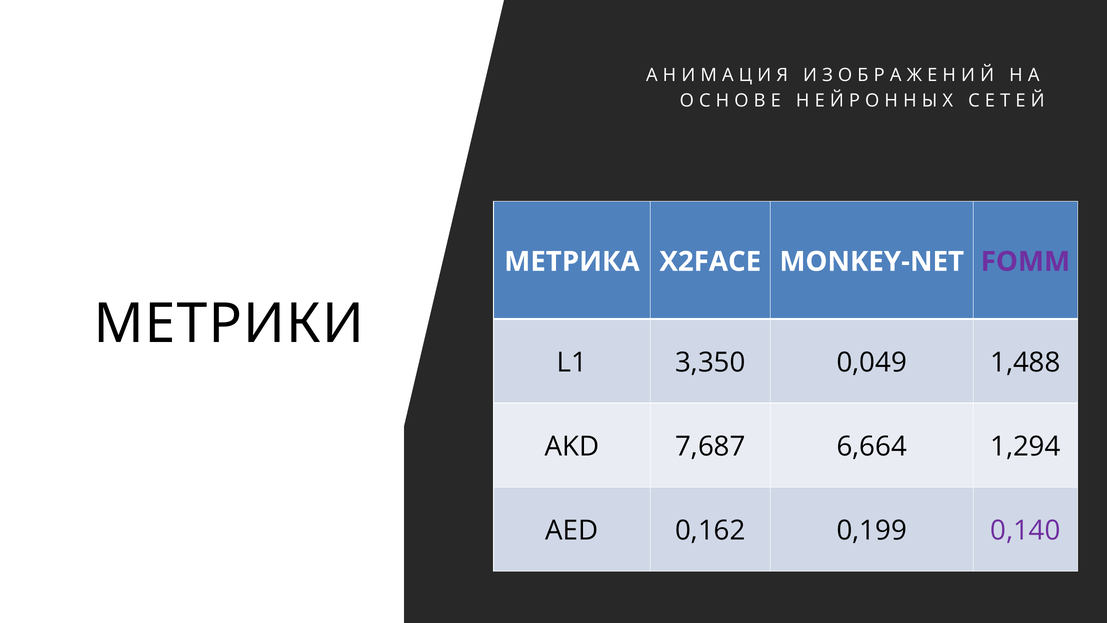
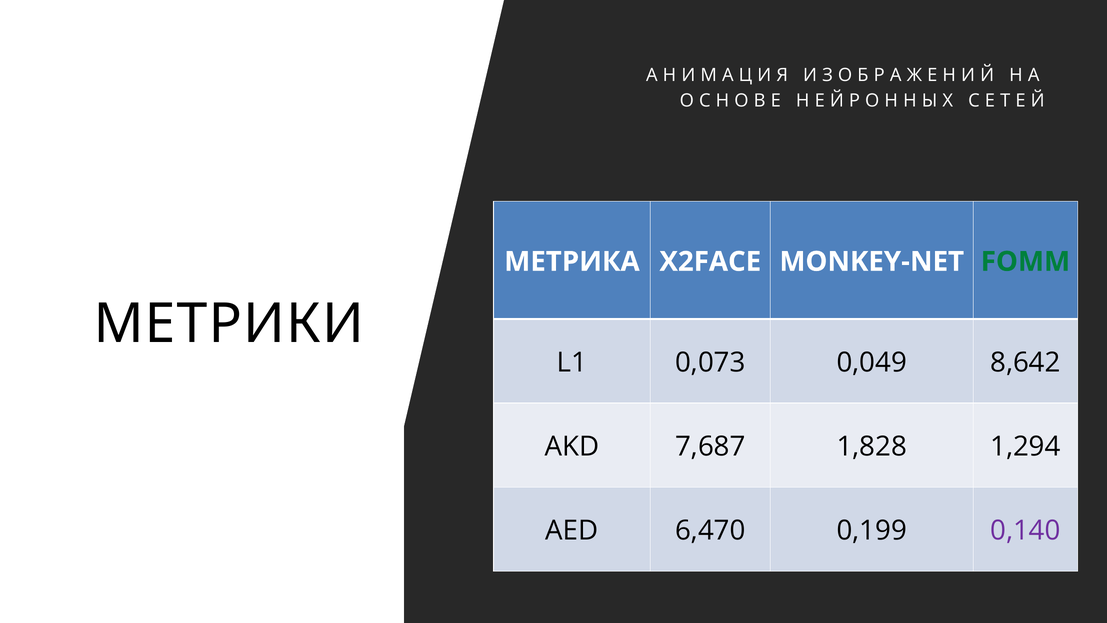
FOMM colour: purple -> green (1025, 262)
3,350: 3,350 -> 0,073 (710, 362)
1,488: 1,488 -> 8,642 (1025, 362)
6,664: 6,664 -> 1,828 (872, 446)
0,162: 0,162 -> 6,470 (710, 531)
